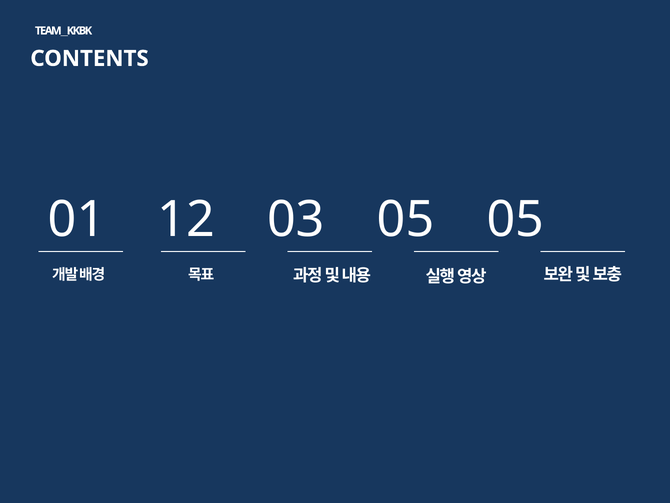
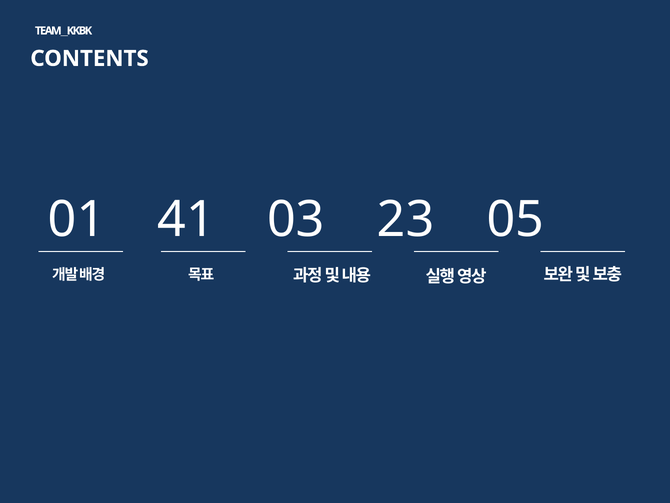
12: 12 -> 41 (186, 220)
03 05: 05 -> 23 (406, 220)
